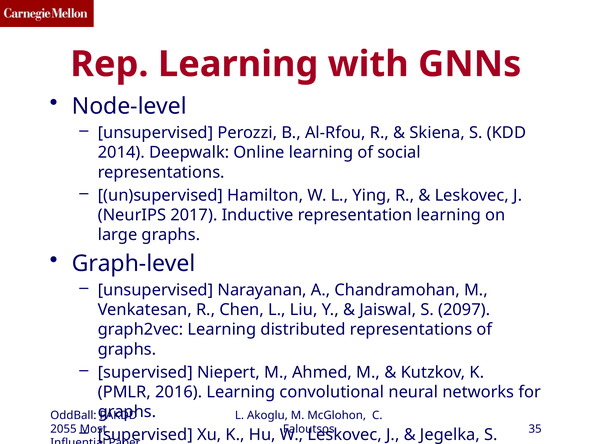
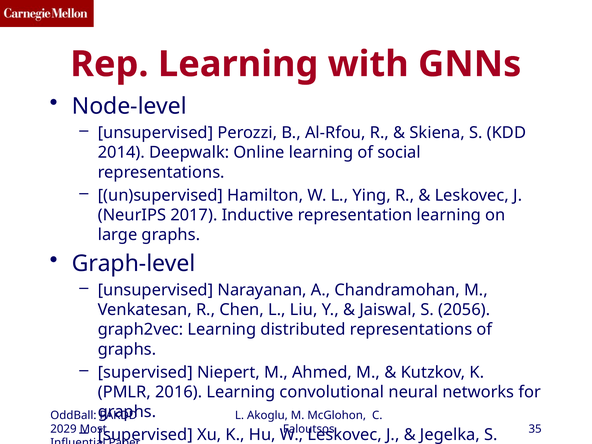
2097: 2097 -> 2056 (464, 310)
2055: 2055 -> 2029 (63, 429)
